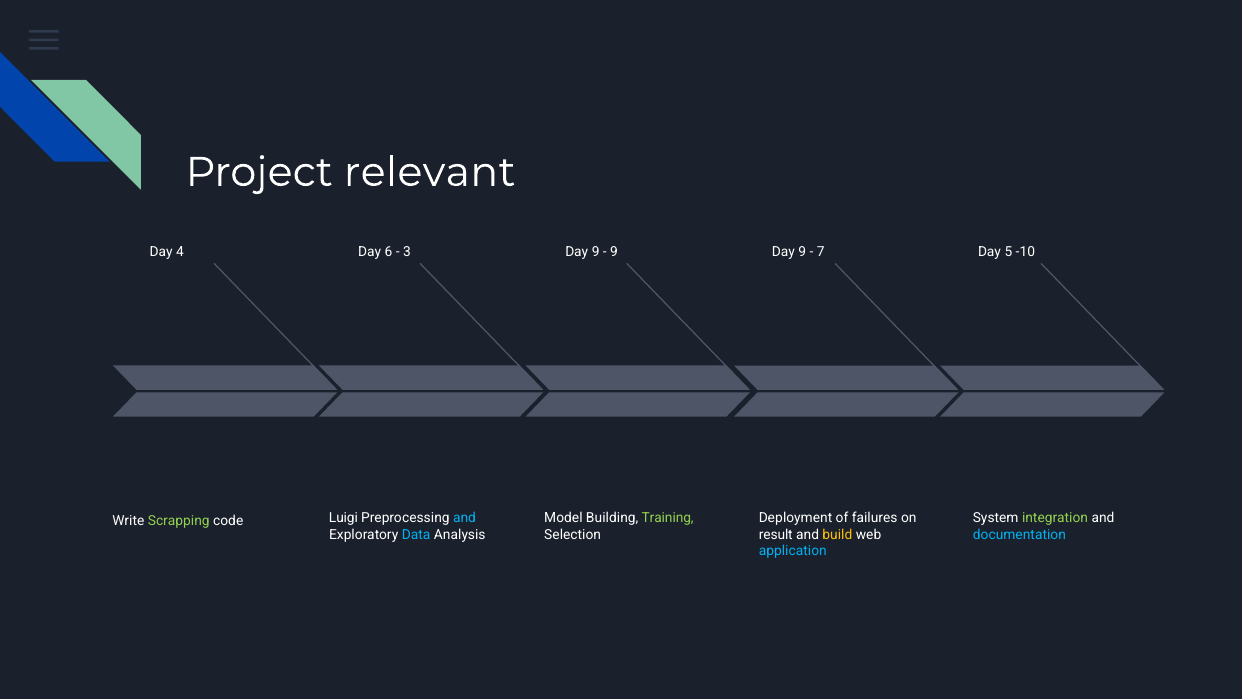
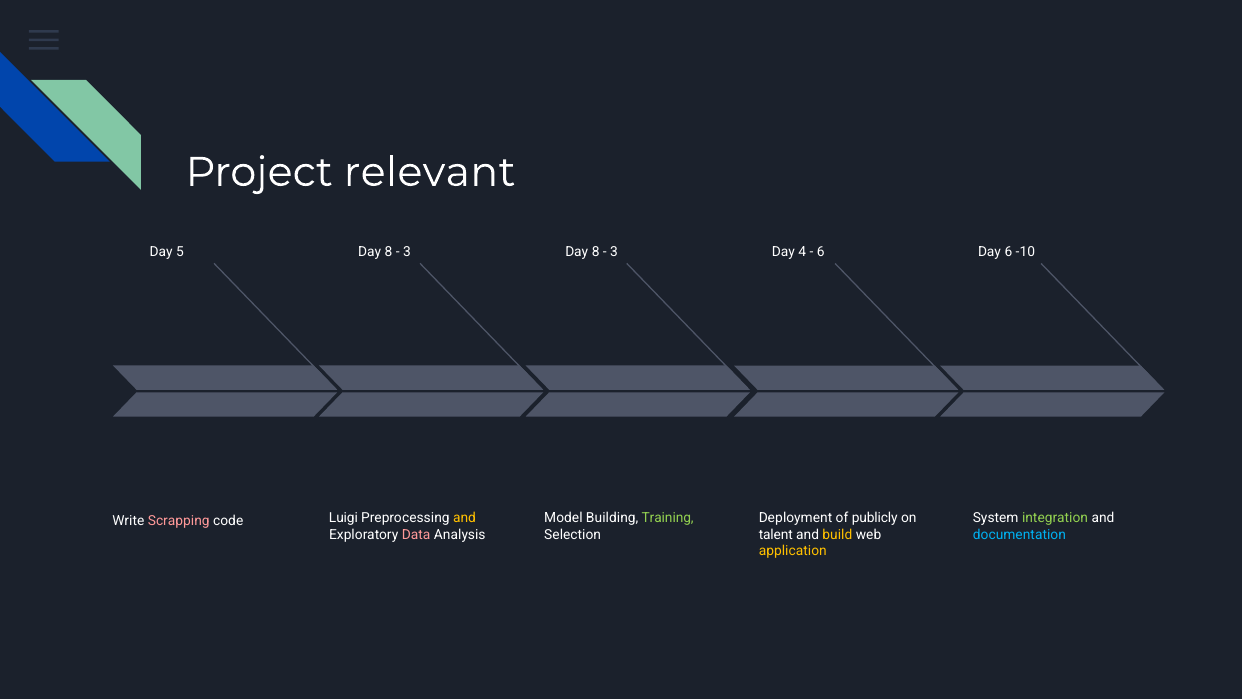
4: 4 -> 5 (180, 252)
6: 6 -> 8 (389, 252)
9: 9 -> 8 (596, 252)
9: 9 -> 3 (614, 252)
9: 9 -> 4 (802, 252)
7: 7 -> 6 (821, 252)
Day 5: 5 -> 6 (1008, 252)
and colour: light blue -> yellow (464, 518)
failures: failures -> publicly (875, 518)
Scrapping colour: light green -> pink (179, 520)
Data colour: light blue -> pink (416, 534)
result: result -> talent (776, 534)
application colour: light blue -> yellow (793, 551)
